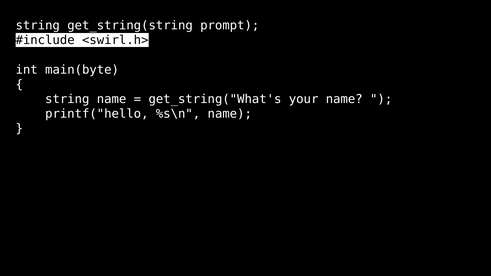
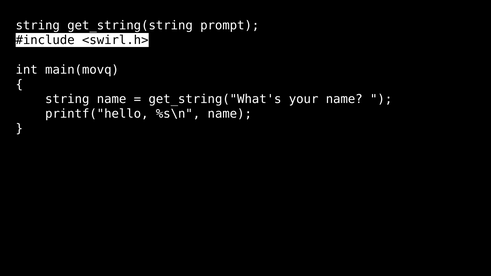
main(byte: main(byte -> main(movq (82, 70)
